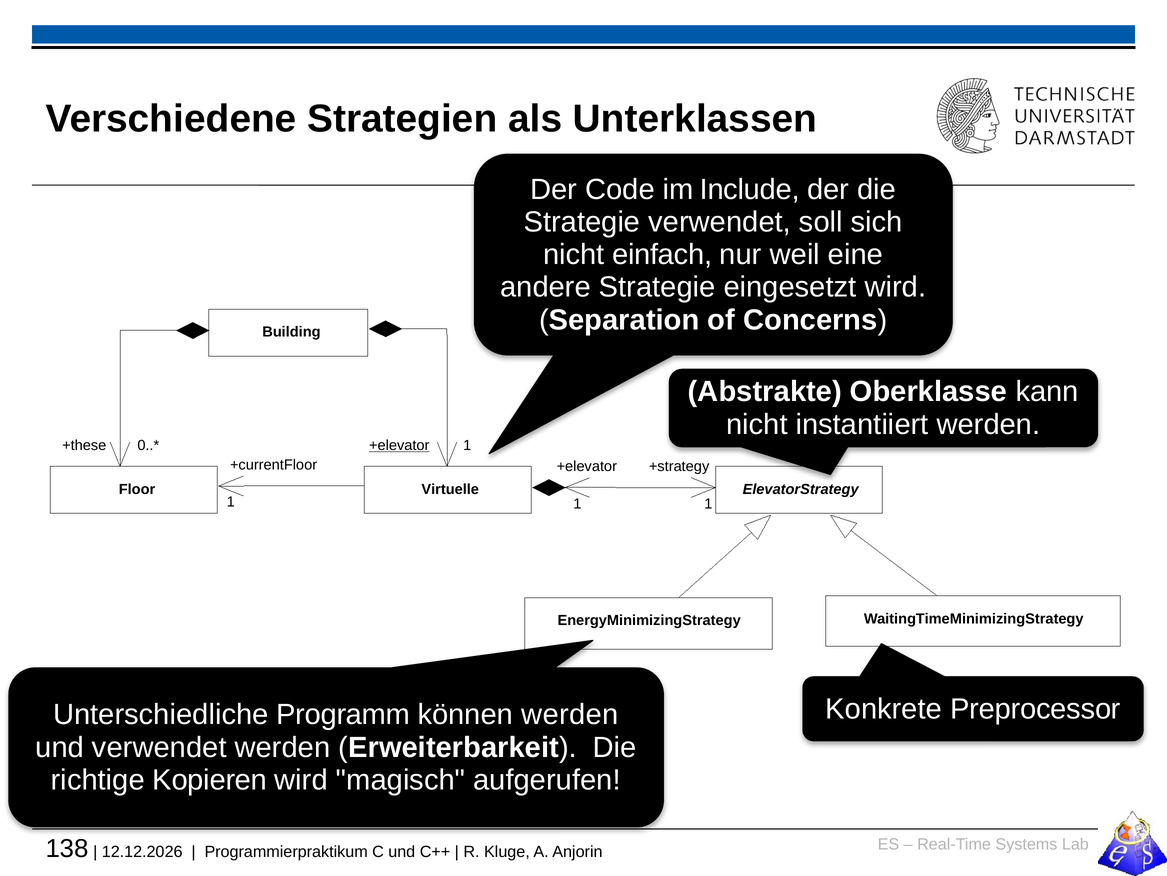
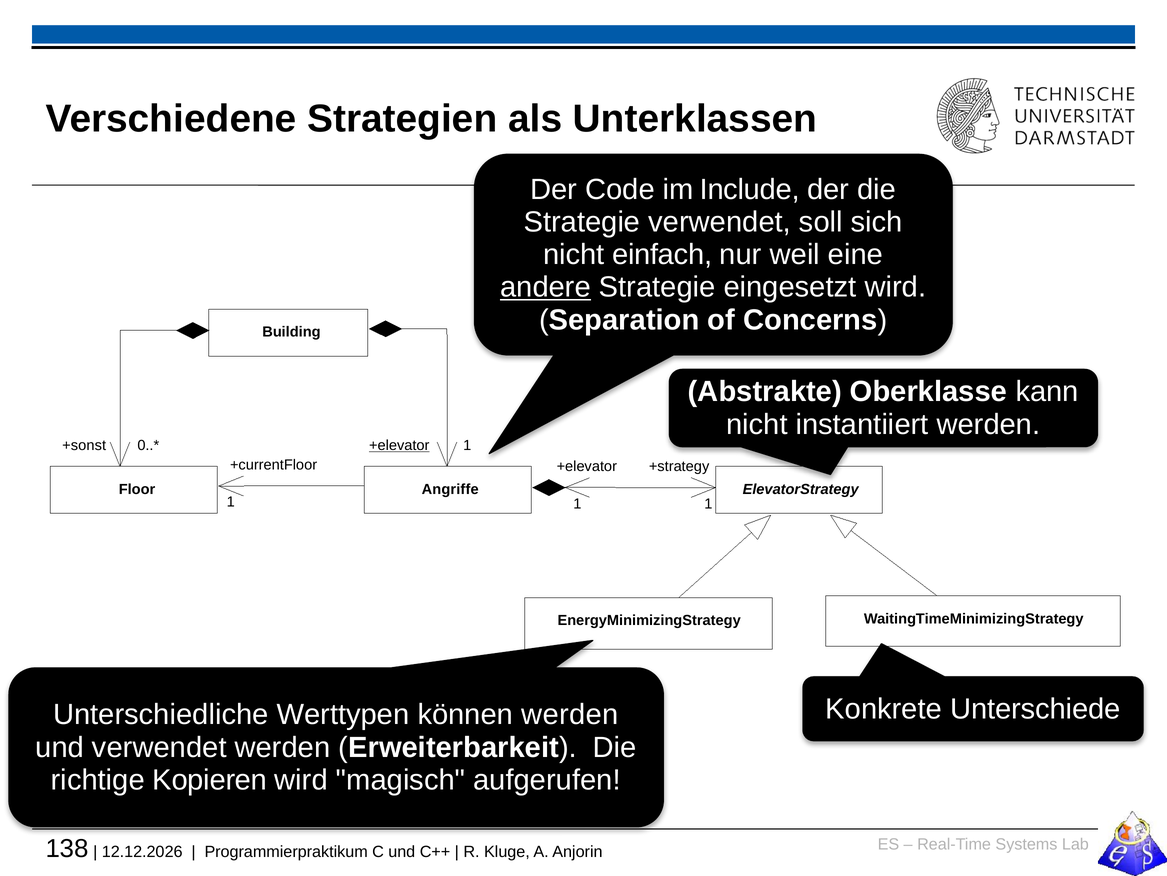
andere underline: none -> present (545, 287)
+these: +these -> +sonst (84, 445)
Virtuelle: Virtuelle -> Angriffe (450, 489)
Preprocessor: Preprocessor -> Unterschiede (1035, 708)
Programm: Programm -> Werttypen (343, 714)
